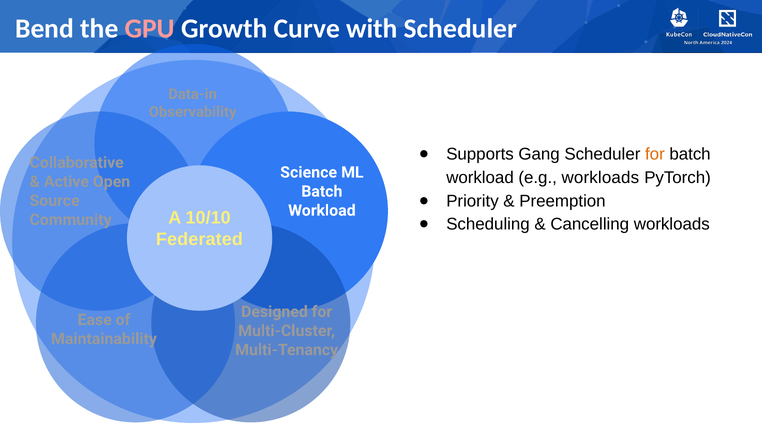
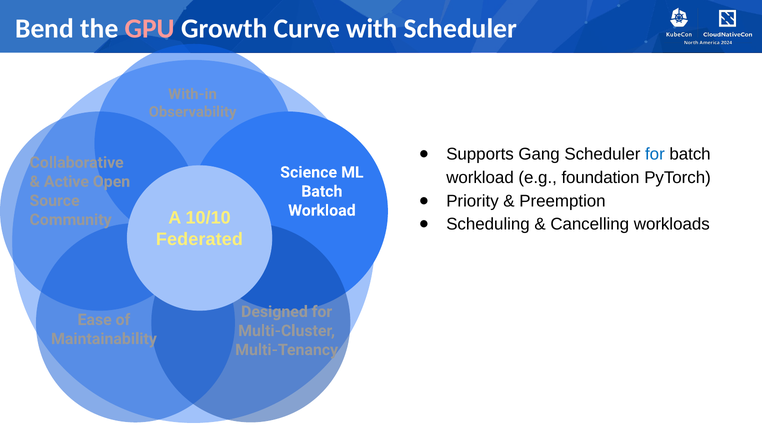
Data-in: Data-in -> With-in (193, 94)
for colour: orange -> blue (655, 154)
e.g workloads: workloads -> foundation (600, 178)
